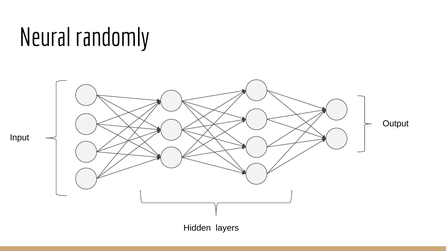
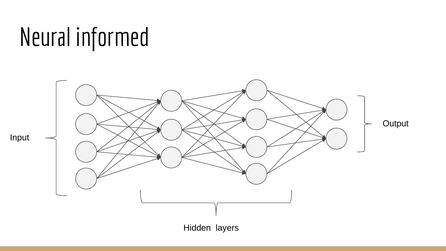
randomly: randomly -> informed (112, 38)
